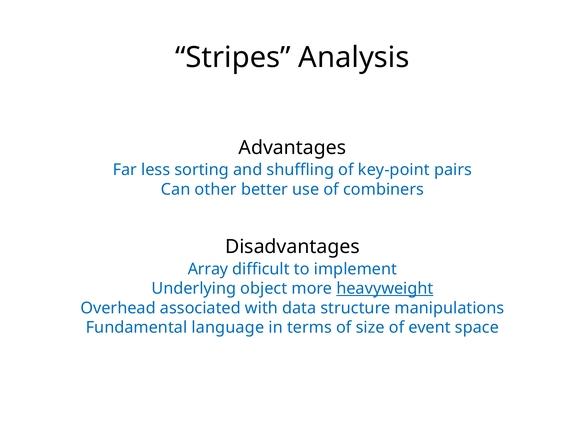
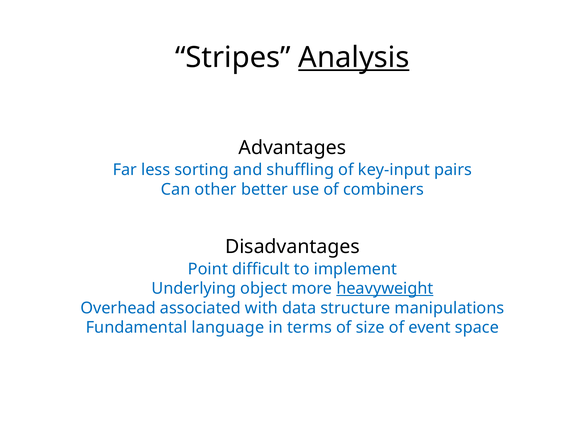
Analysis underline: none -> present (354, 58)
key-point: key-point -> key-input (394, 170)
Array: Array -> Point (208, 269)
